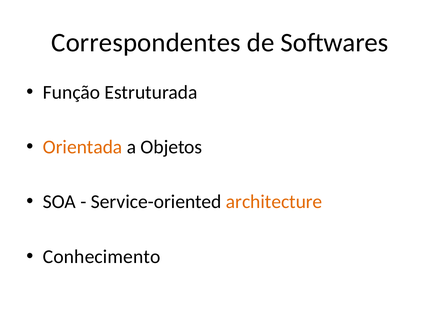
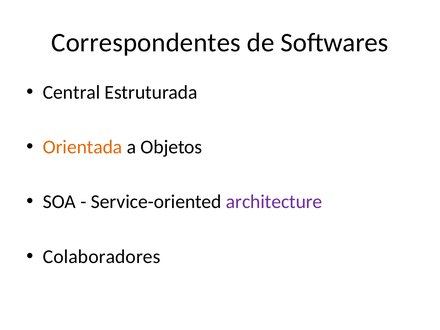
Função: Função -> Central (72, 92)
architecture colour: orange -> purple (274, 202)
Conhecimento: Conhecimento -> Colaboradores (102, 257)
